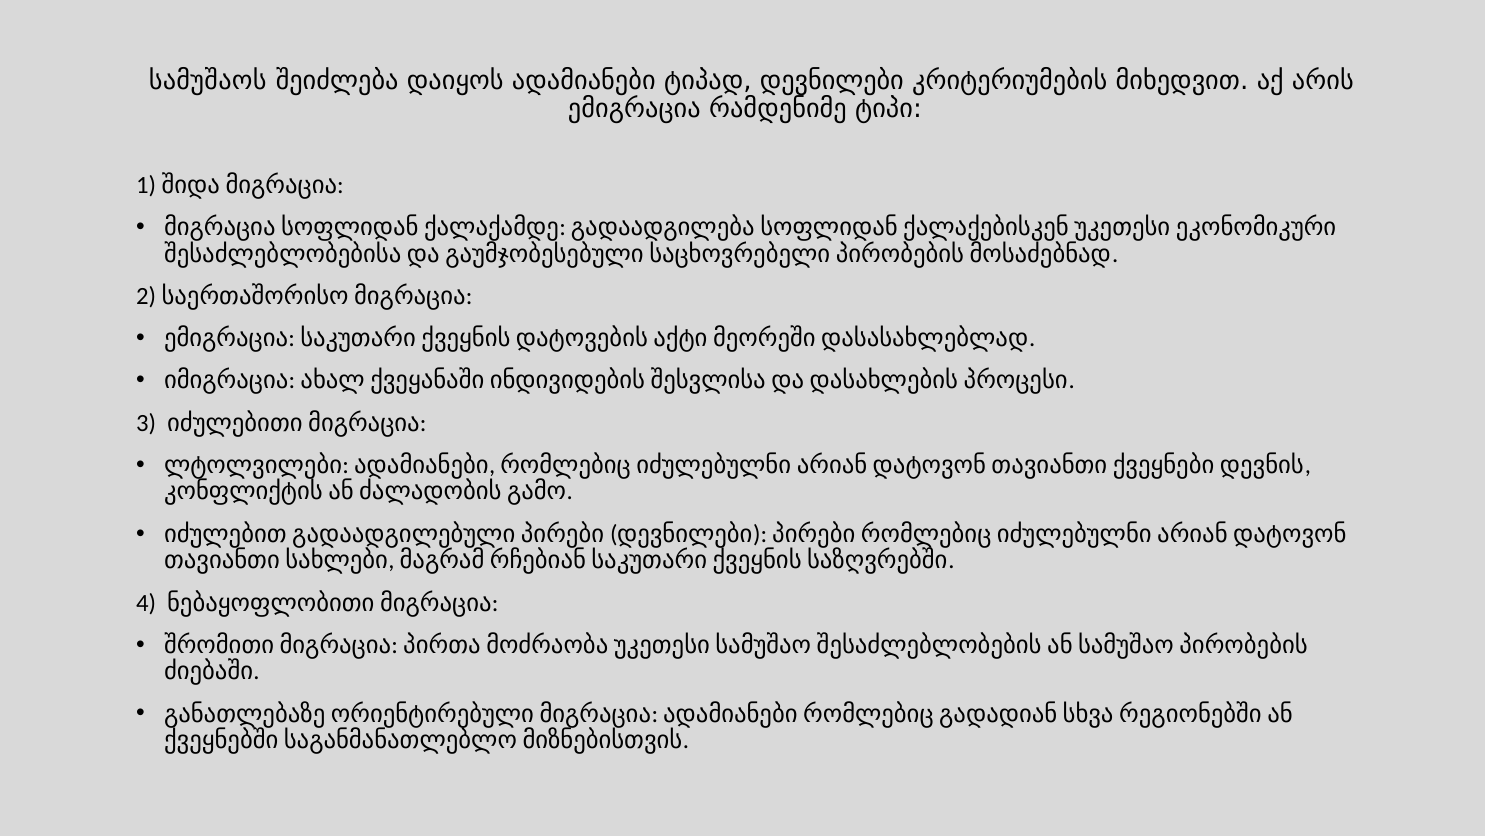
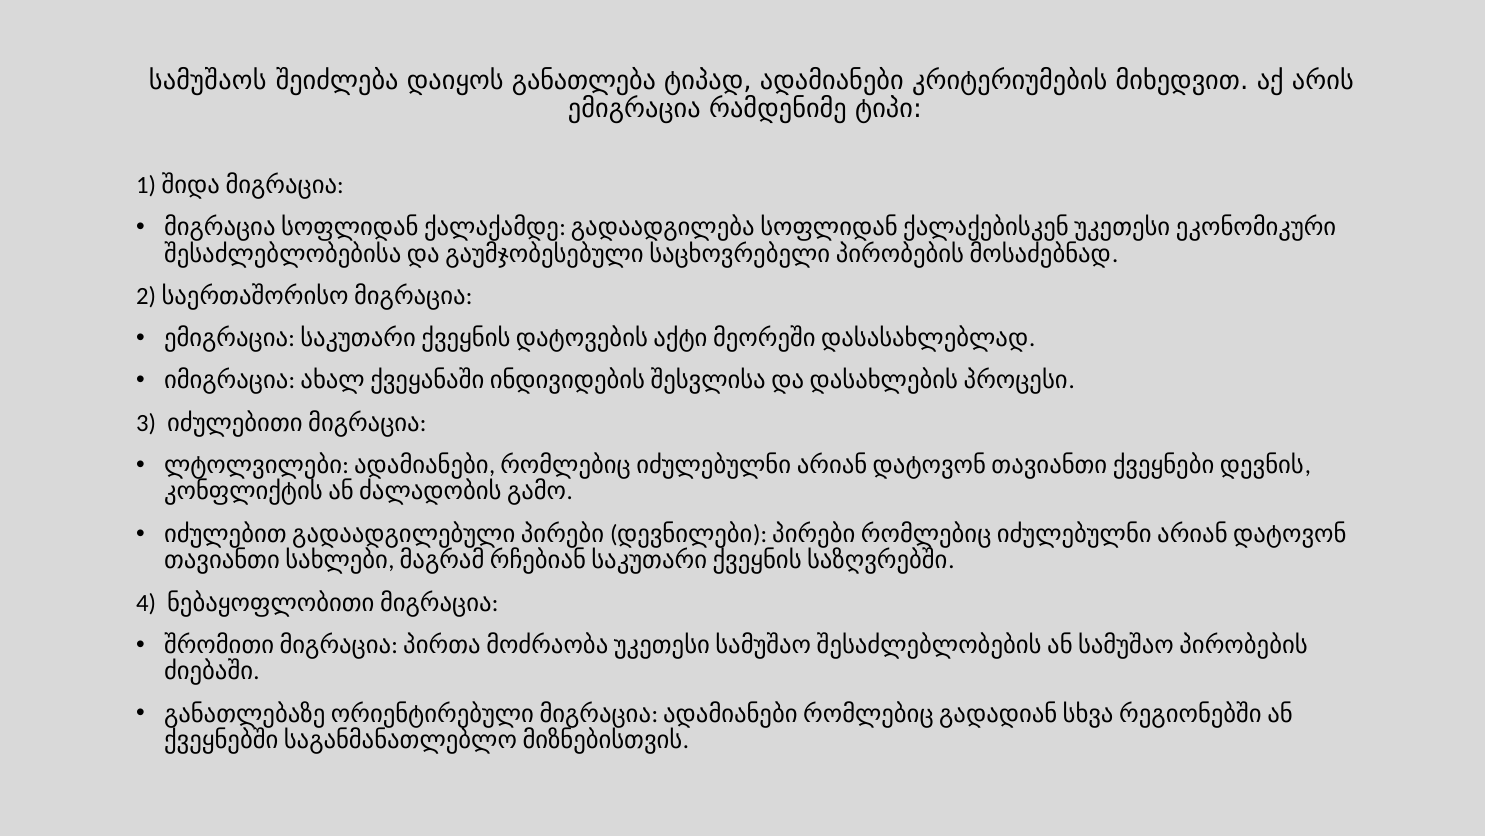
დაიყოს ადამიანები: ადამიანები -> განათლება (584, 81)
ტიპად დევნილები: დევნილები -> ადამიანები (832, 81)
